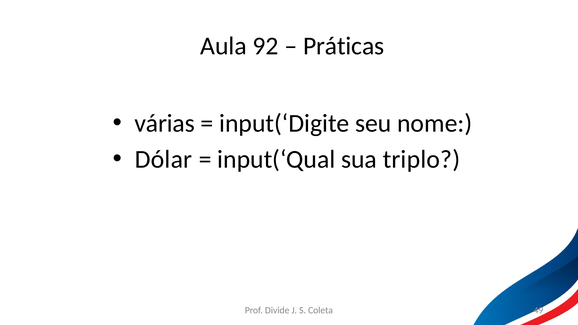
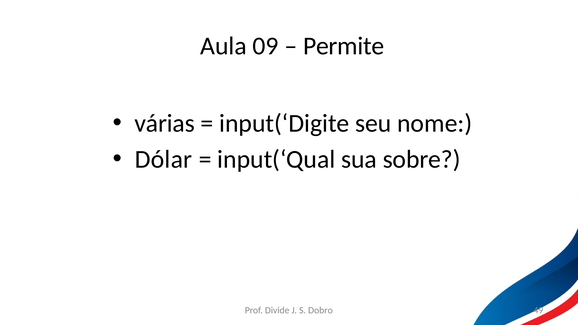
92: 92 -> 09 (266, 46)
Práticas: Práticas -> Permite (344, 46)
triplo: triplo -> sobre (422, 159)
Coleta: Coleta -> Dobro (320, 311)
